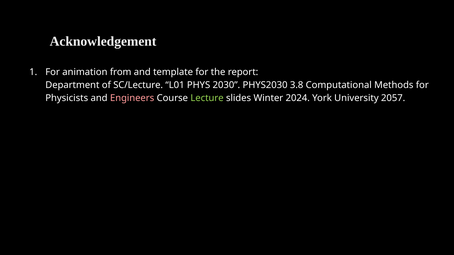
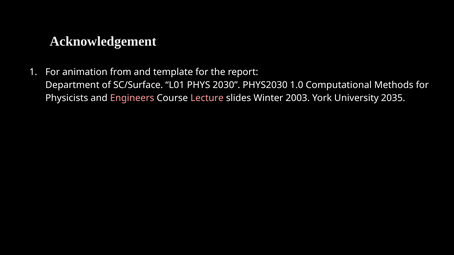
SC/Lecture: SC/Lecture -> SC/Surface (138, 85)
3.8: 3.8 -> 1.0 (297, 85)
Lecture colour: light green -> pink (207, 98)
2024: 2024 -> 2003 (298, 98)
2057: 2057 -> 2035 (393, 98)
